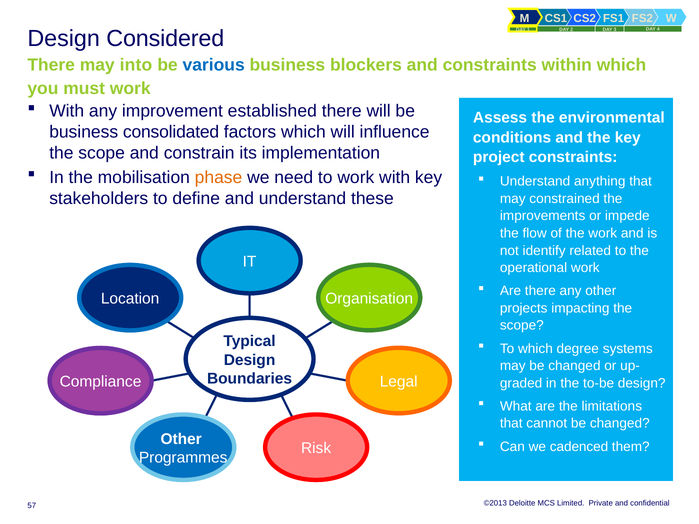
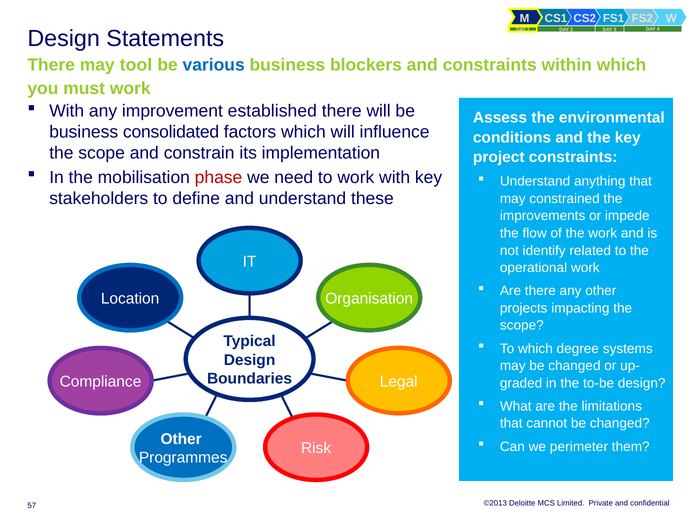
Considered: Considered -> Statements (165, 39)
into: into -> tool (136, 65)
phase colour: orange -> red (219, 178)
cadenced: cadenced -> perimeter (579, 447)
